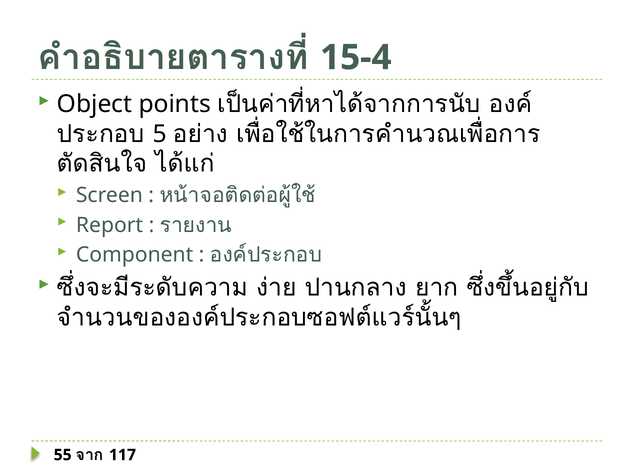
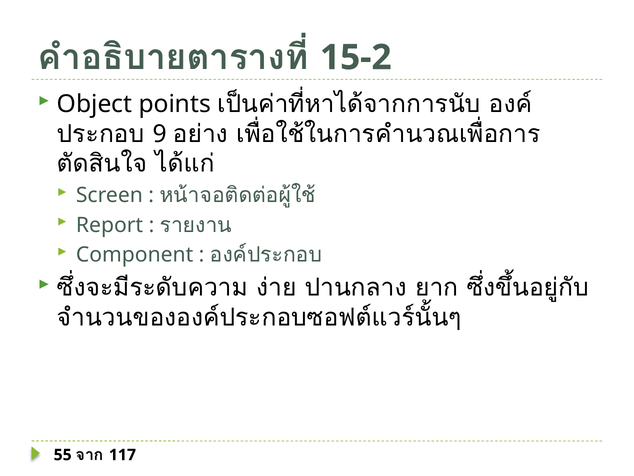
15-4: 15-4 -> 15-2 (356, 57)
5: 5 -> 9 (160, 134)
